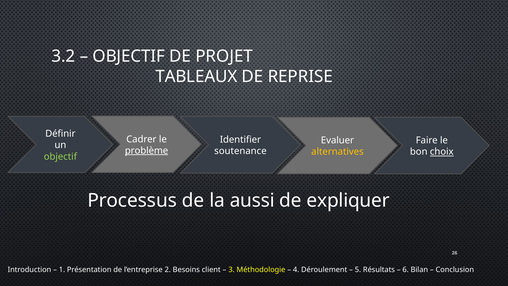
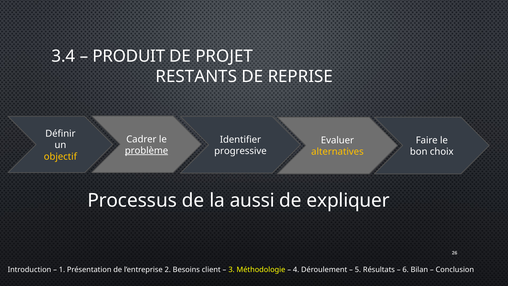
3.2: 3.2 -> 3.4 (63, 56)
OBJECTIF: OBJECTIF -> PRODUIT (129, 56)
TABLEAUX: TABLEAUX -> RESTANTS (196, 76)
soutenance: soutenance -> progressive (240, 151)
choix underline: present -> none (442, 152)
objectif colour: light green -> yellow (60, 156)
